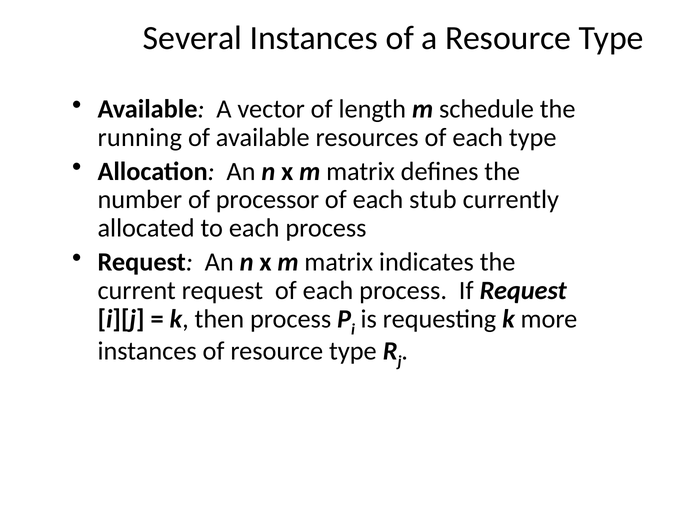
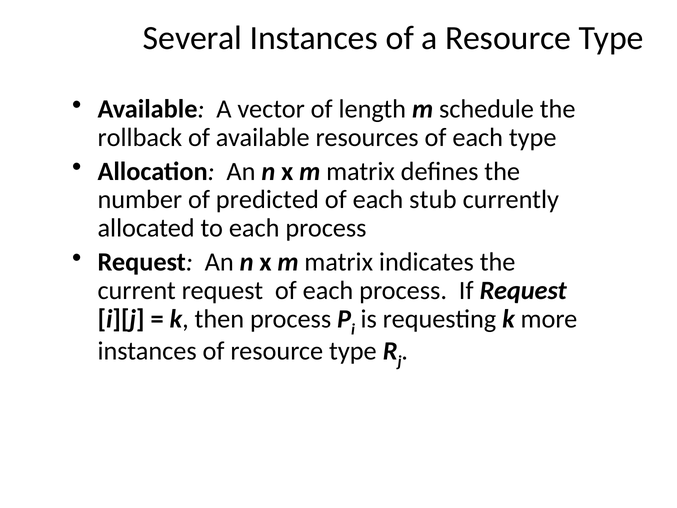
running: running -> rollback (140, 137)
processor: processor -> predicted (267, 200)
